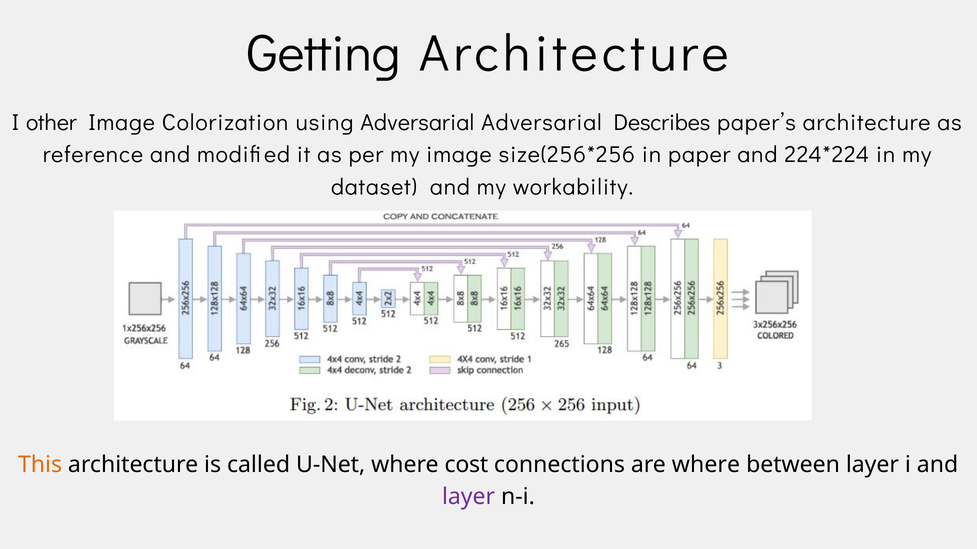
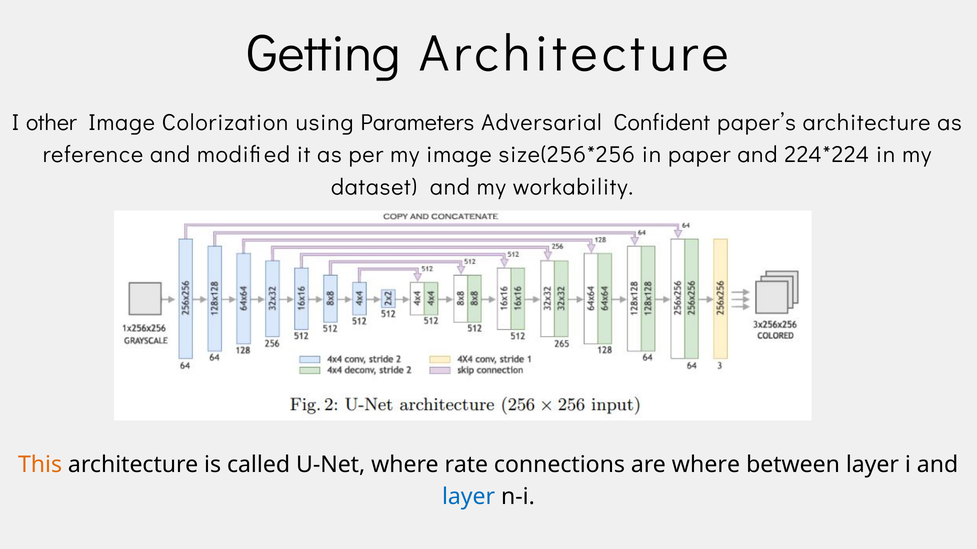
using Adversarial: Adversarial -> Parameters (417, 123)
Describes: Describes -> Confident (662, 123)
cost: cost -> rate (466, 465)
layer colour: purple -> blue (469, 497)
